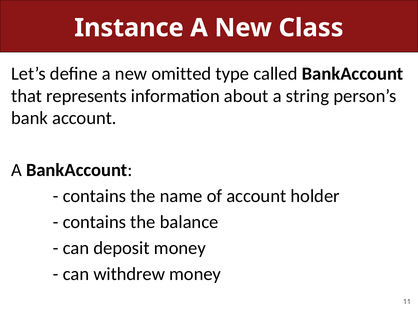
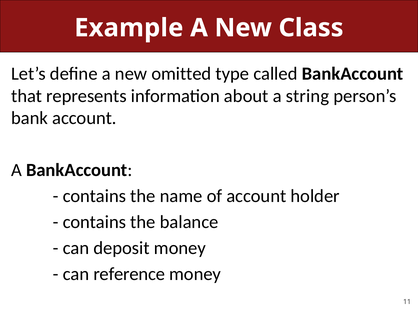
Instance: Instance -> Example (129, 28)
withdrew: withdrew -> reference (129, 274)
